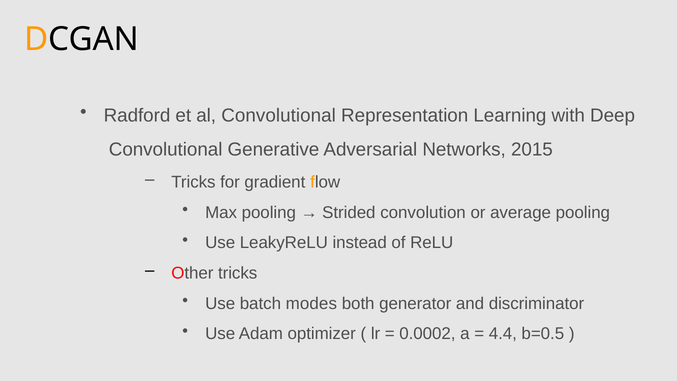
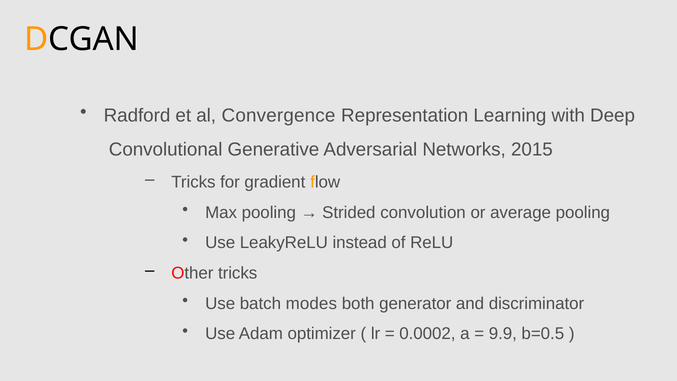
al Convolutional: Convolutional -> Convergence (279, 115)
4.4: 4.4 -> 9.9 (503, 334)
